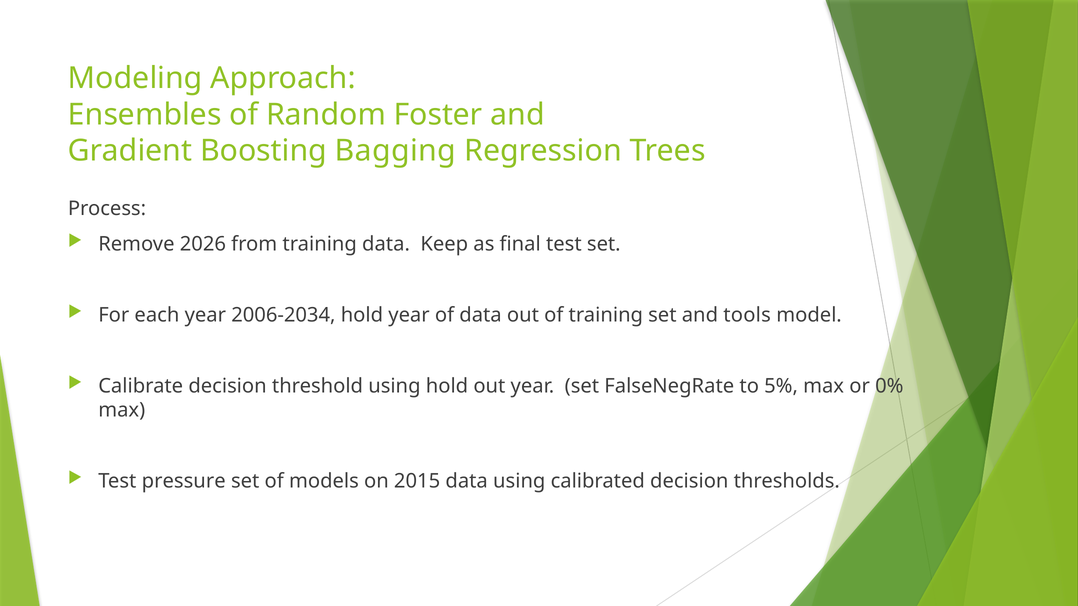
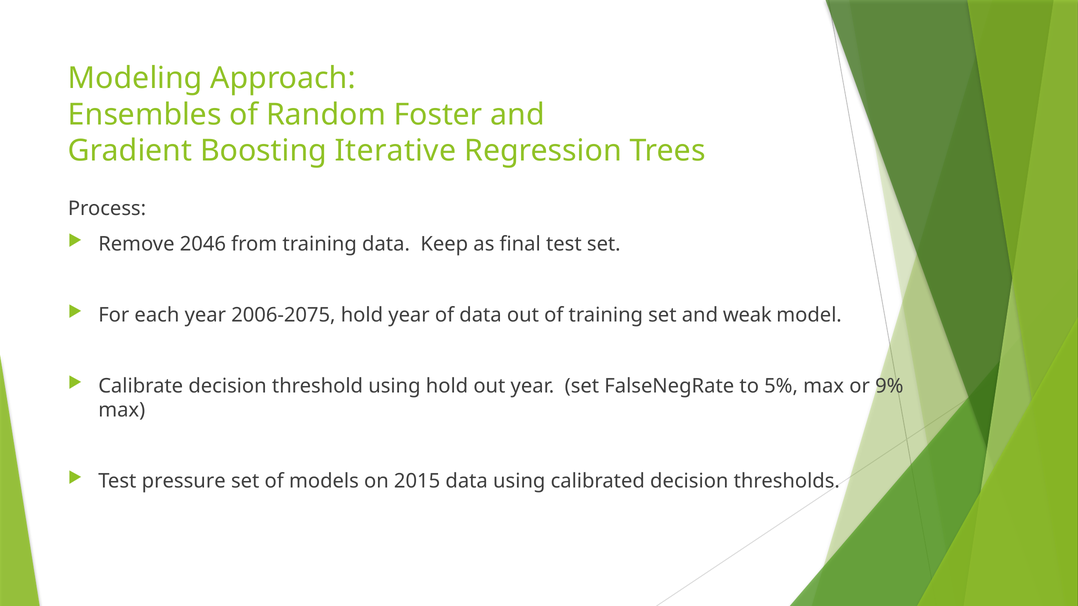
Bagging: Bagging -> Iterative (396, 151)
2026: 2026 -> 2046 (203, 244)
2006-2034: 2006-2034 -> 2006-2075 (283, 315)
tools: tools -> weak (747, 315)
0%: 0% -> 9% (889, 386)
